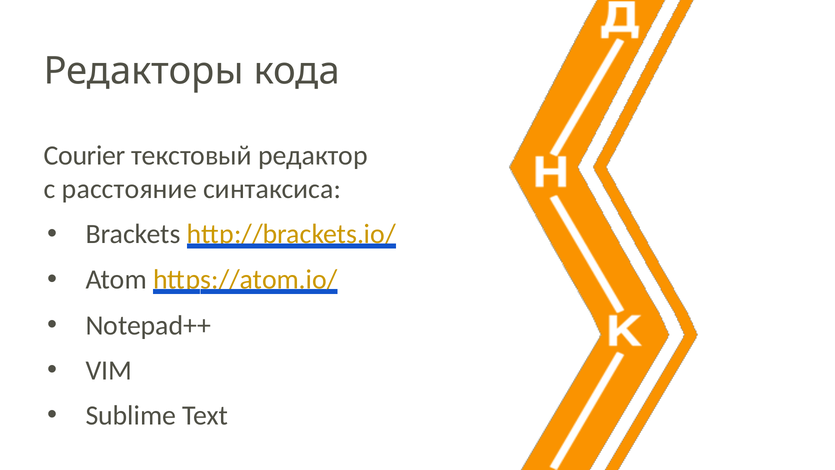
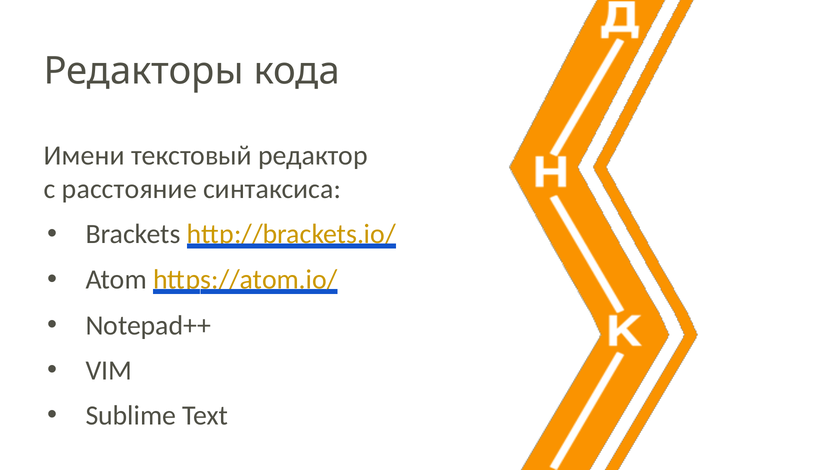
Courier: Courier -> Имени (84, 156)
